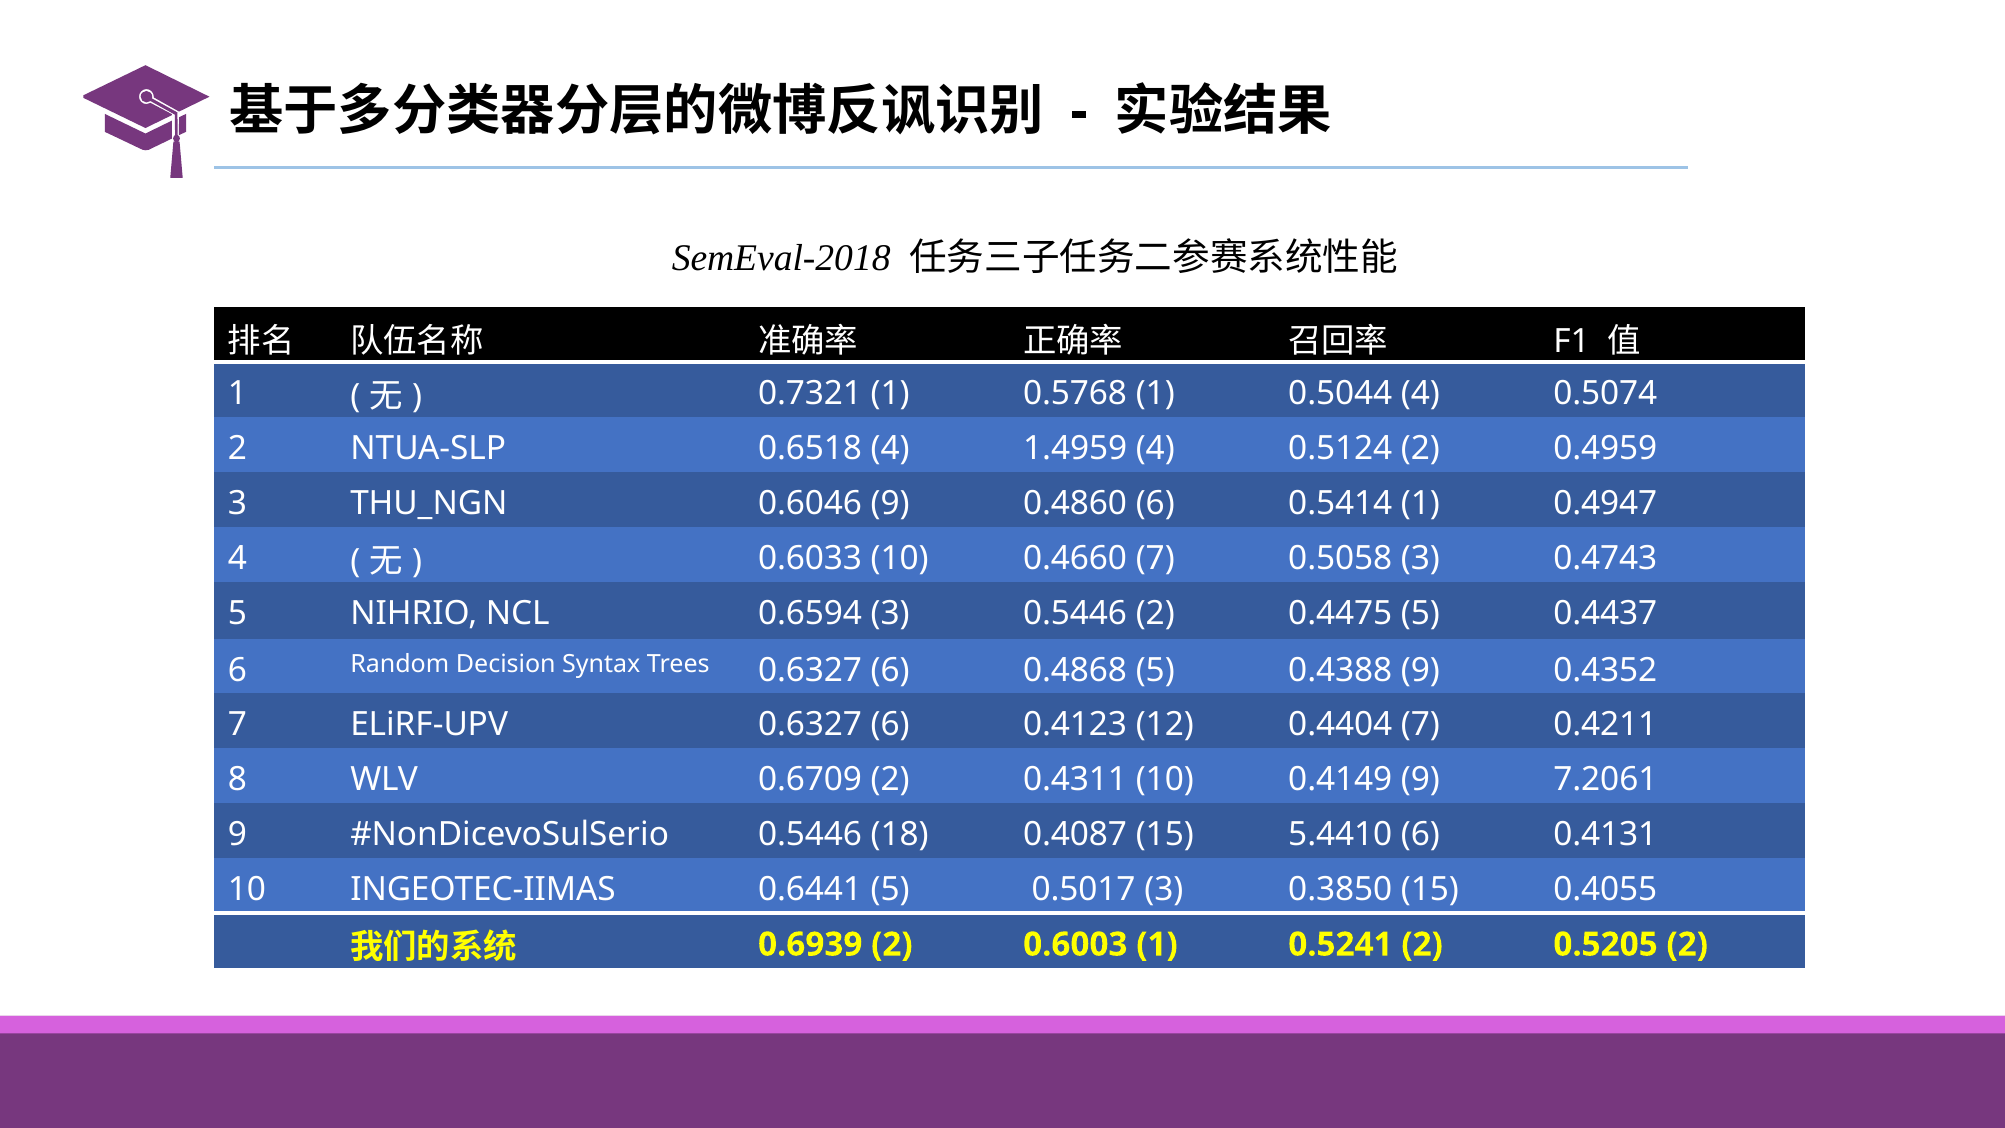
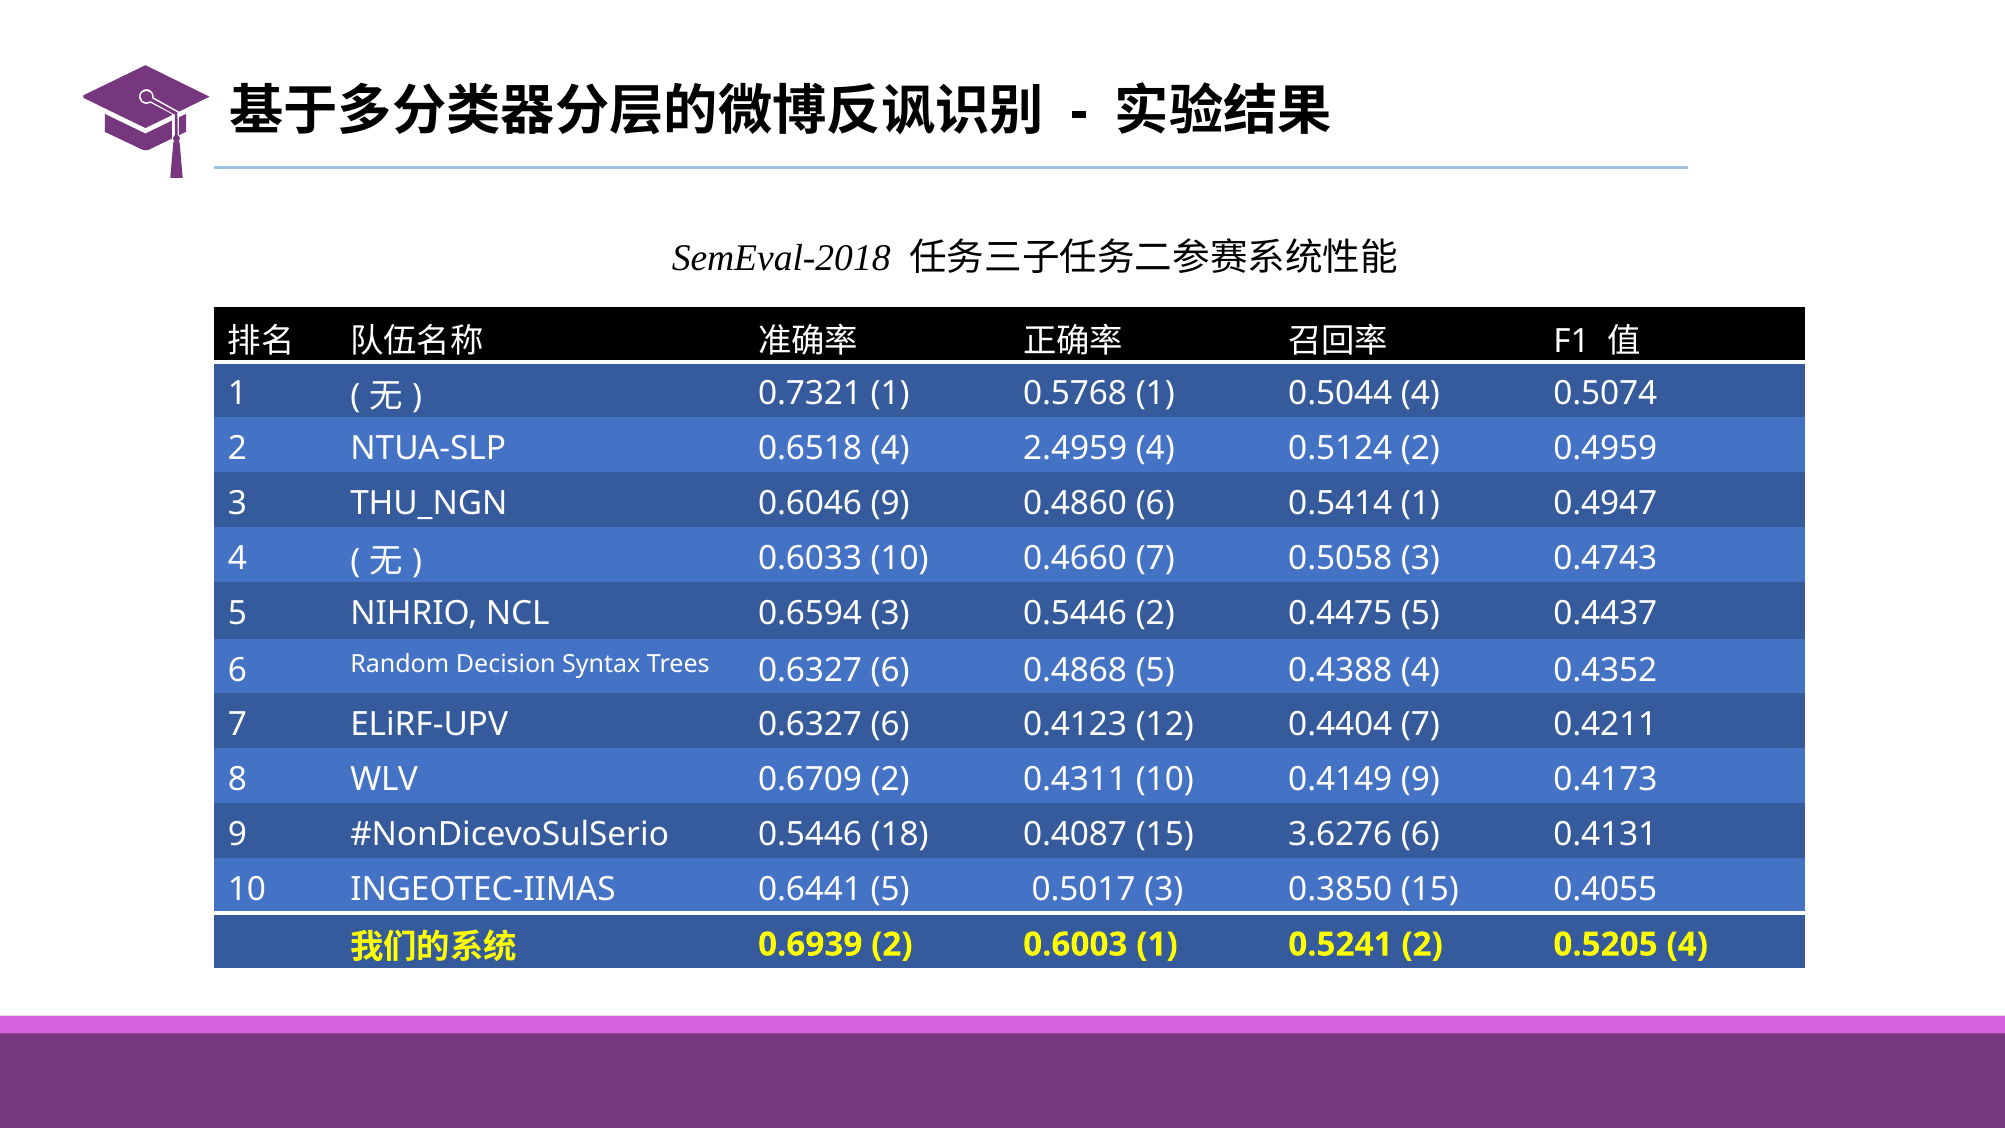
1.4959: 1.4959 -> 2.4959 (1075, 449)
0.4388 9: 9 -> 4 (1420, 671)
7.2061: 7.2061 -> 0.4173 (1605, 779)
5.4410: 5.4410 -> 3.6276 (1340, 834)
0.5205 2: 2 -> 4 (1687, 944)
